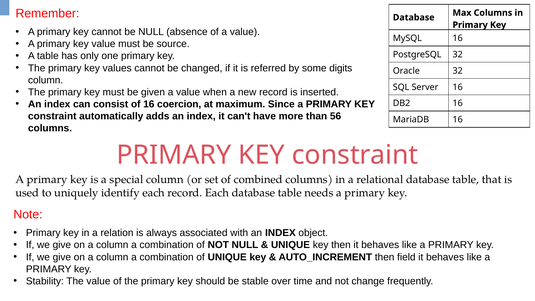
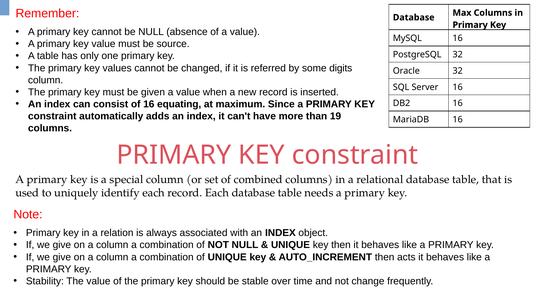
coercion: coercion -> equating (179, 104)
56: 56 -> 19 (336, 116)
field: field -> acts (406, 257)
